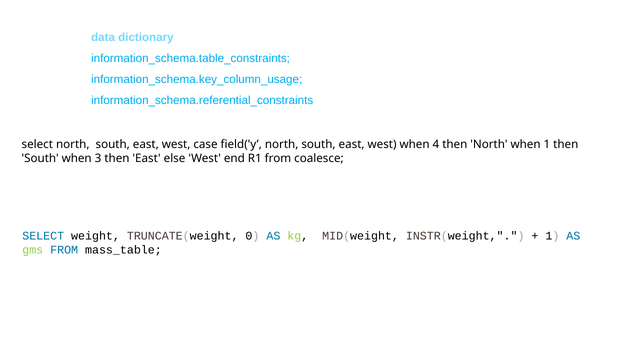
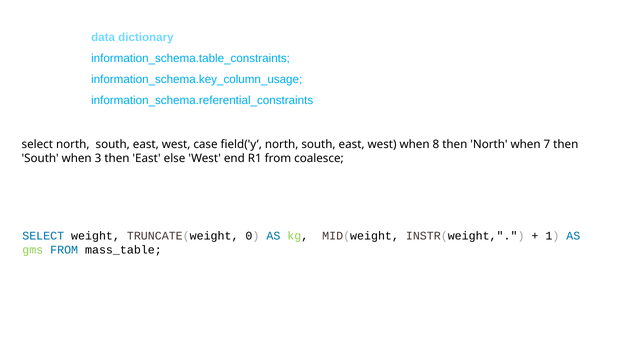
4: 4 -> 8 (436, 144)
when 1: 1 -> 7 (547, 144)
